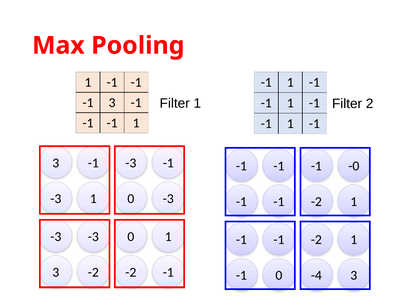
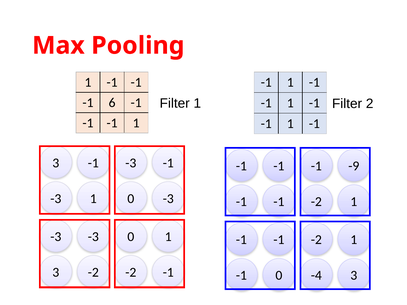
-1 3: 3 -> 6 (112, 103)
-0: -0 -> -9 (354, 166)
